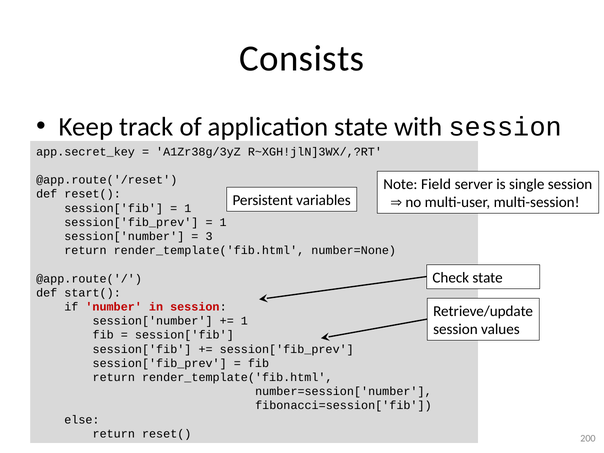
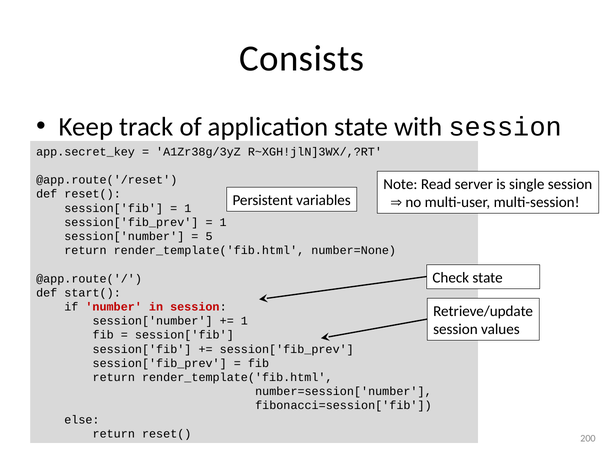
Field: Field -> Read (436, 184)
3: 3 -> 5 (209, 236)
